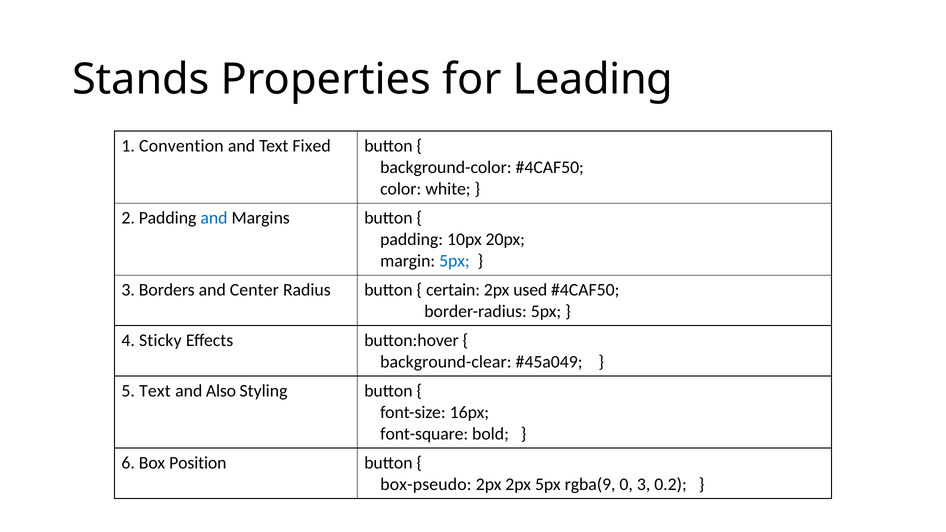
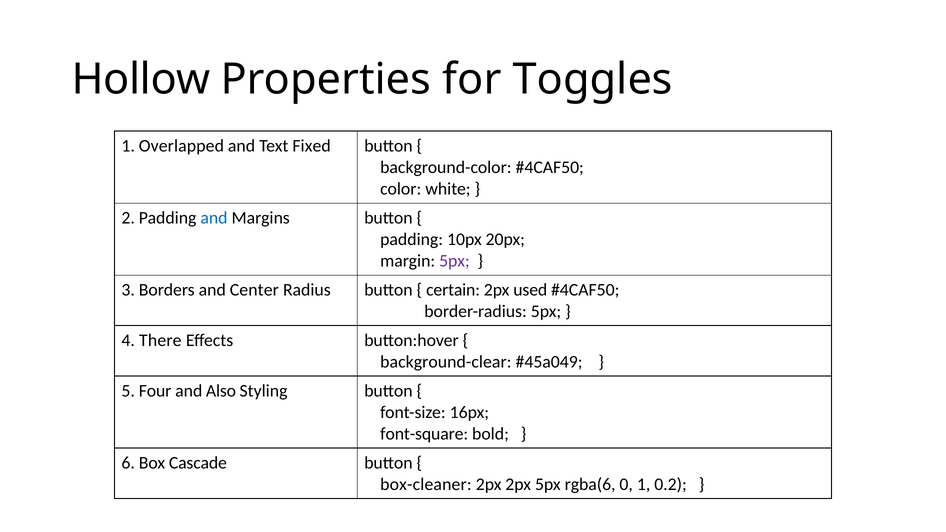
Stands: Stands -> Hollow (141, 79)
Leading: Leading -> Toggles (593, 79)
Convention: Convention -> Overlapped (181, 146)
5px colour: blue -> purple (454, 261)
Sticky: Sticky -> There (160, 340)
5 Text: Text -> Four (155, 391)
Position: Position -> Cascade (198, 463)
box-pseudo: box-pseudo -> box-cleaner (426, 484)
rgba(9: rgba(9 -> rgba(6 (590, 484)
0 3: 3 -> 1 (644, 484)
